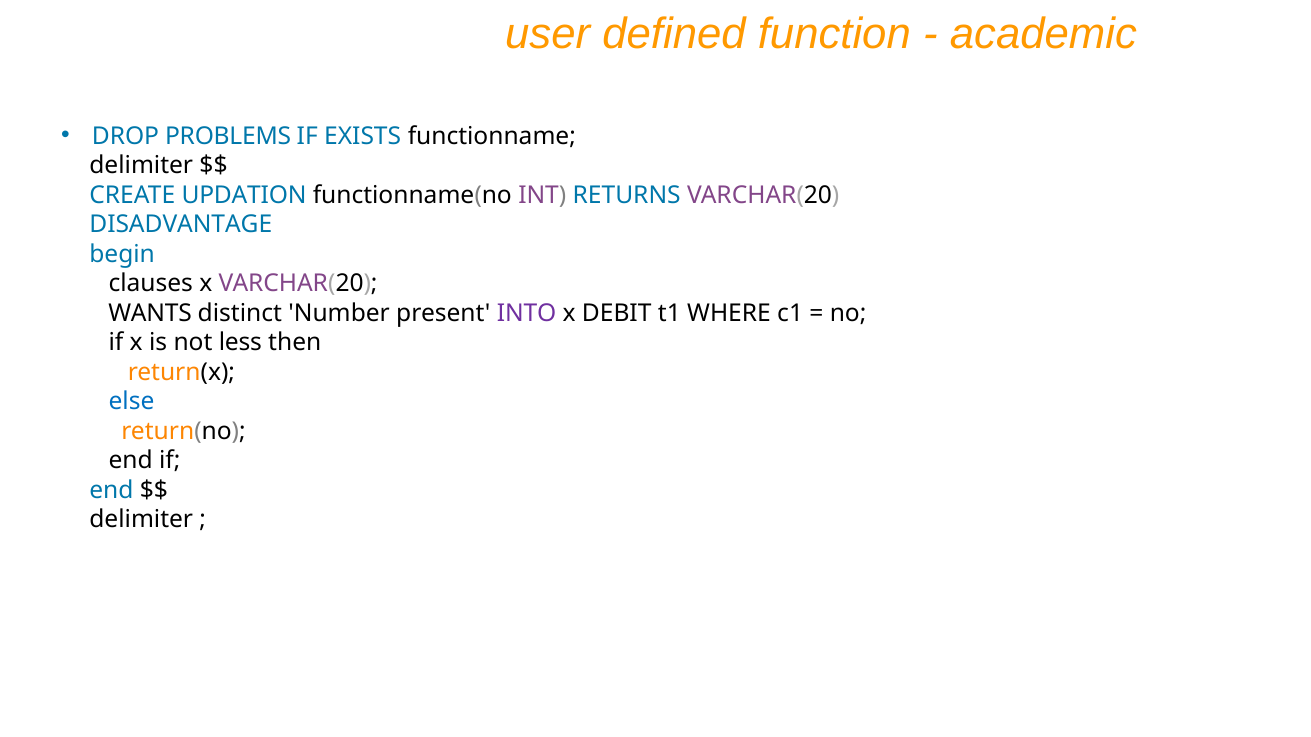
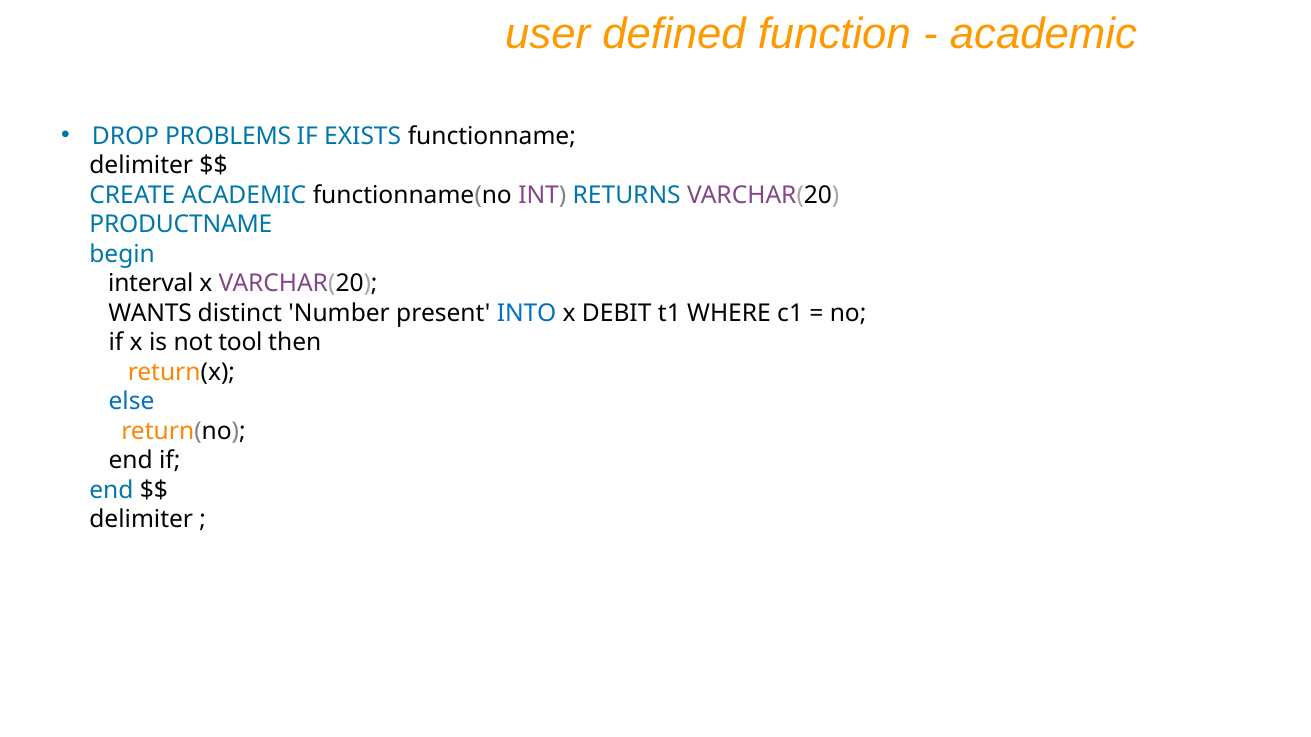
CREATE UPDATION: UPDATION -> ACADEMIC (244, 195)
DISADVANTAGE: DISADVANTAGE -> PRODUCTNAME (181, 225)
clauses: clauses -> interval (151, 284)
INTO colour: purple -> blue (527, 313)
less: less -> tool (240, 343)
